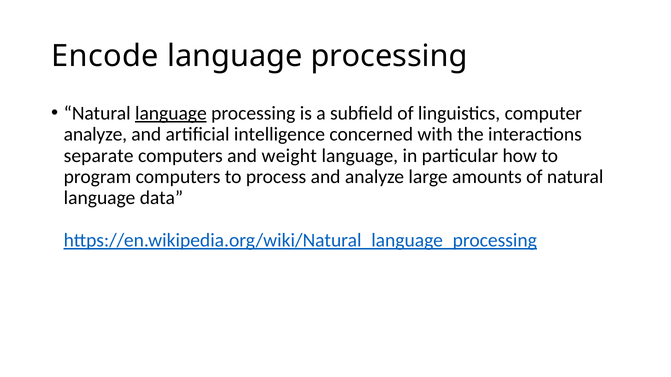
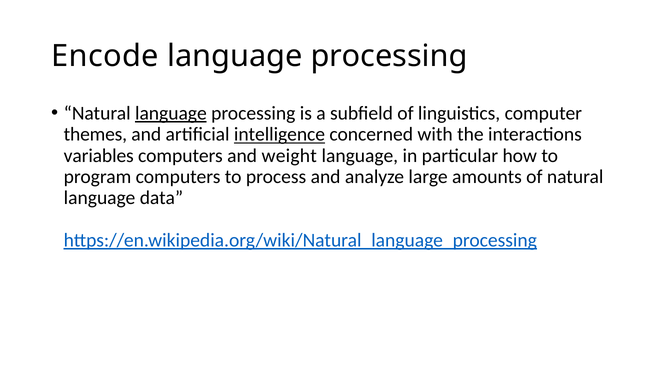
analyze: analyze -> themes (95, 135)
intelligence underline: none -> present (279, 135)
separate: separate -> variables (99, 156)
